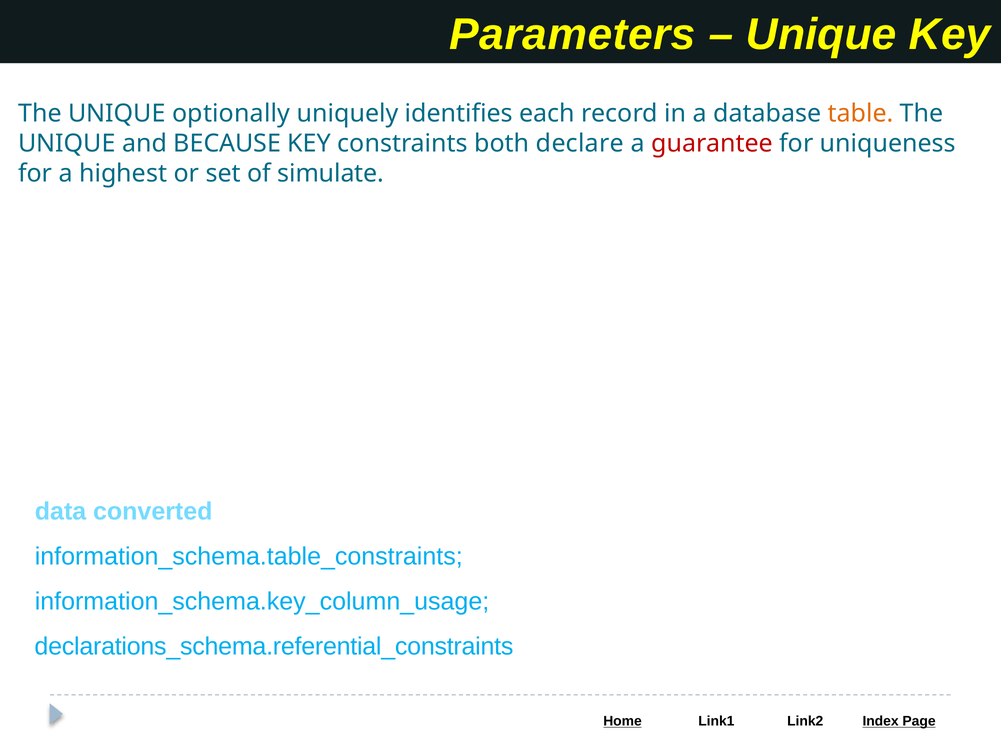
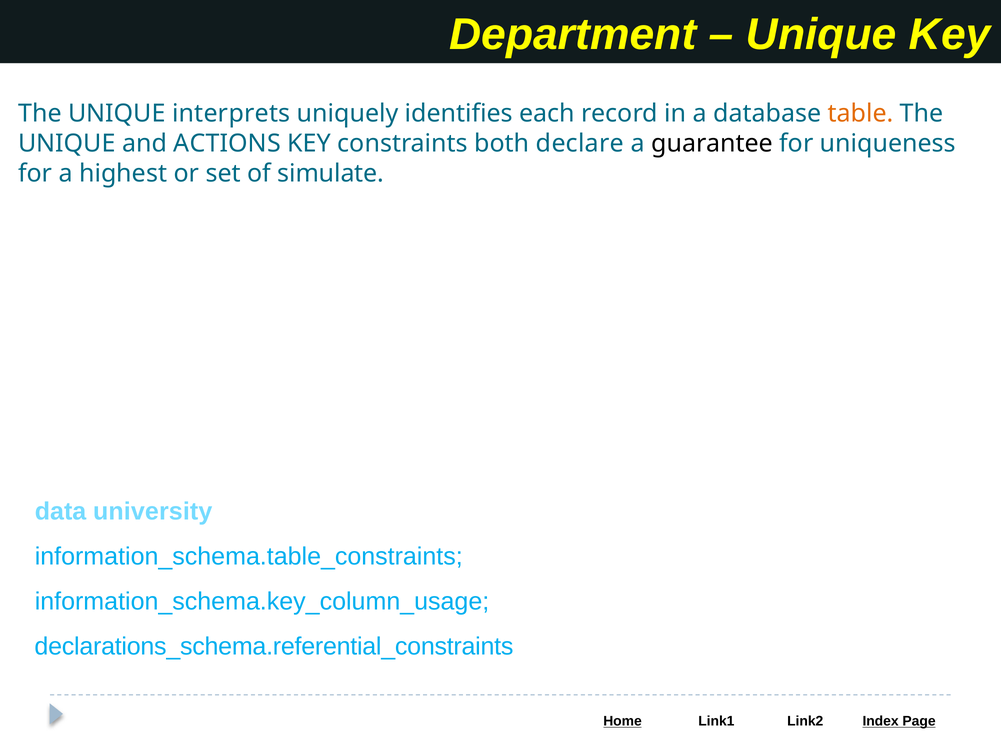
Parameters: Parameters -> Department (573, 35)
optionally: optionally -> interprets (231, 113)
BECAUSE: BECAUSE -> ACTIONS (227, 143)
guarantee colour: red -> black (712, 143)
converted: converted -> university (153, 512)
